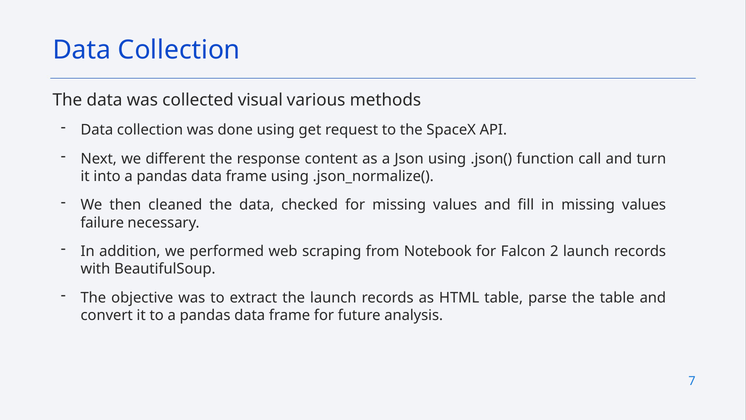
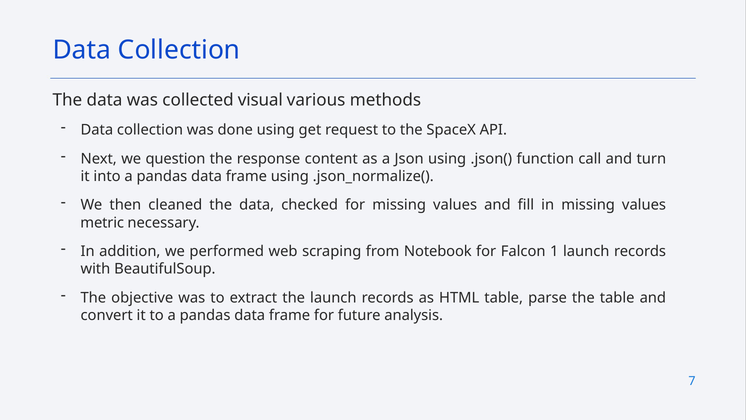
different: different -> question (175, 158)
failure: failure -> metric (102, 222)
2: 2 -> 1 (554, 251)
